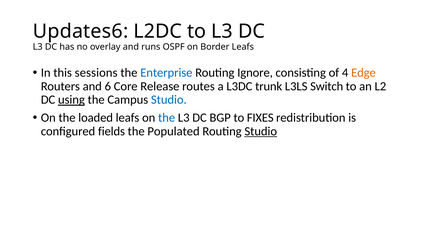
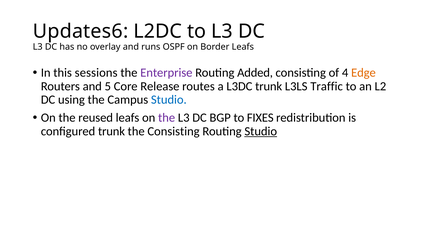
Enterprise colour: blue -> purple (166, 73)
Ignore: Ignore -> Added (255, 73)
6: 6 -> 5 (108, 86)
Switch: Switch -> Traffic (327, 86)
using underline: present -> none (71, 100)
loaded: loaded -> reused (96, 118)
the colour: blue -> purple (167, 118)
configured fields: fields -> trunk (112, 131)
the Populated: Populated -> Consisting (174, 131)
